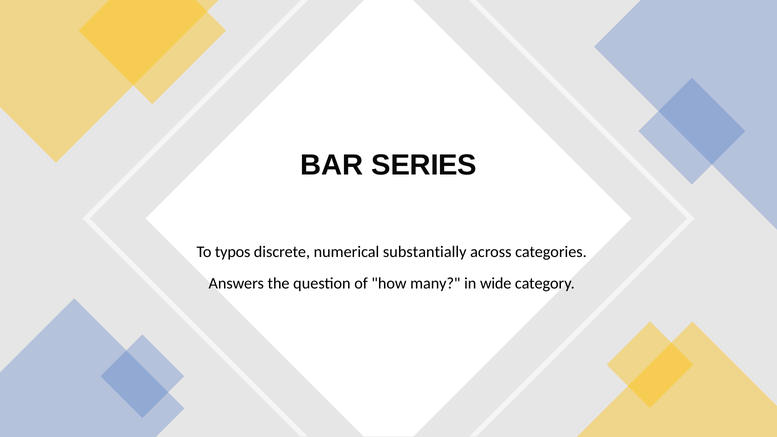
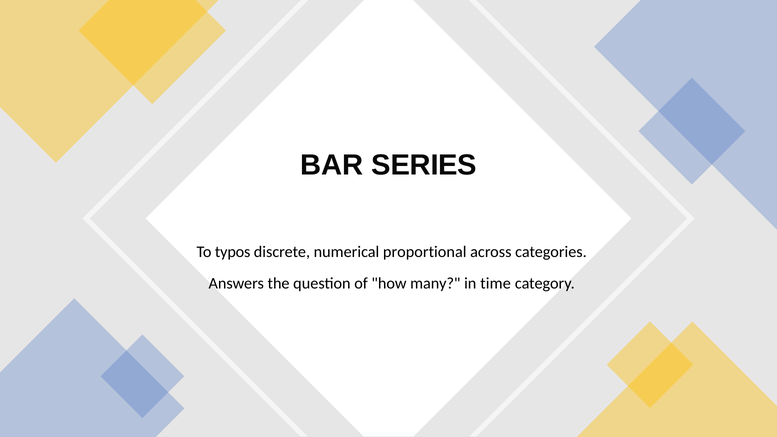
substantially: substantially -> proportional (425, 252)
wide: wide -> time (496, 283)
